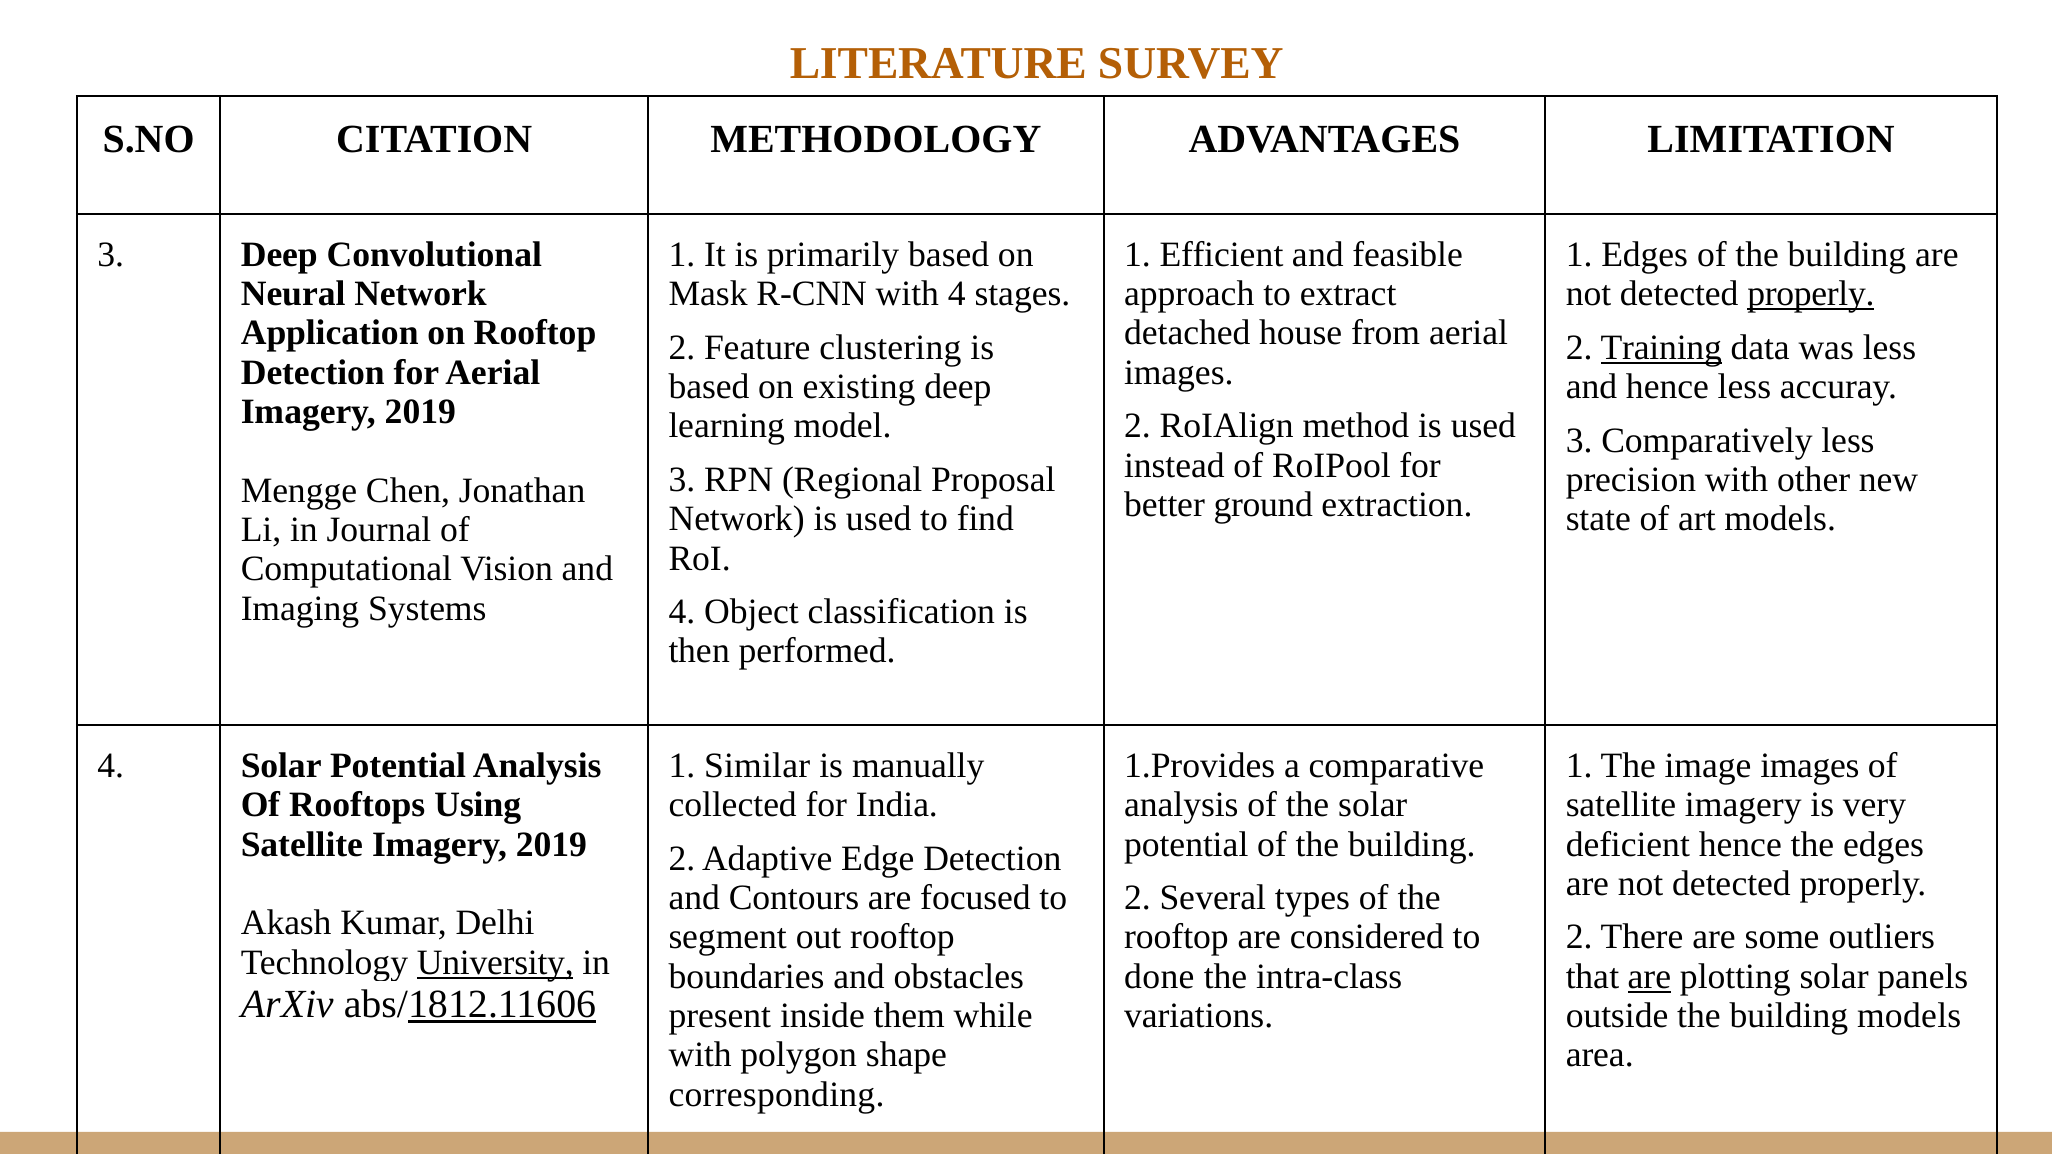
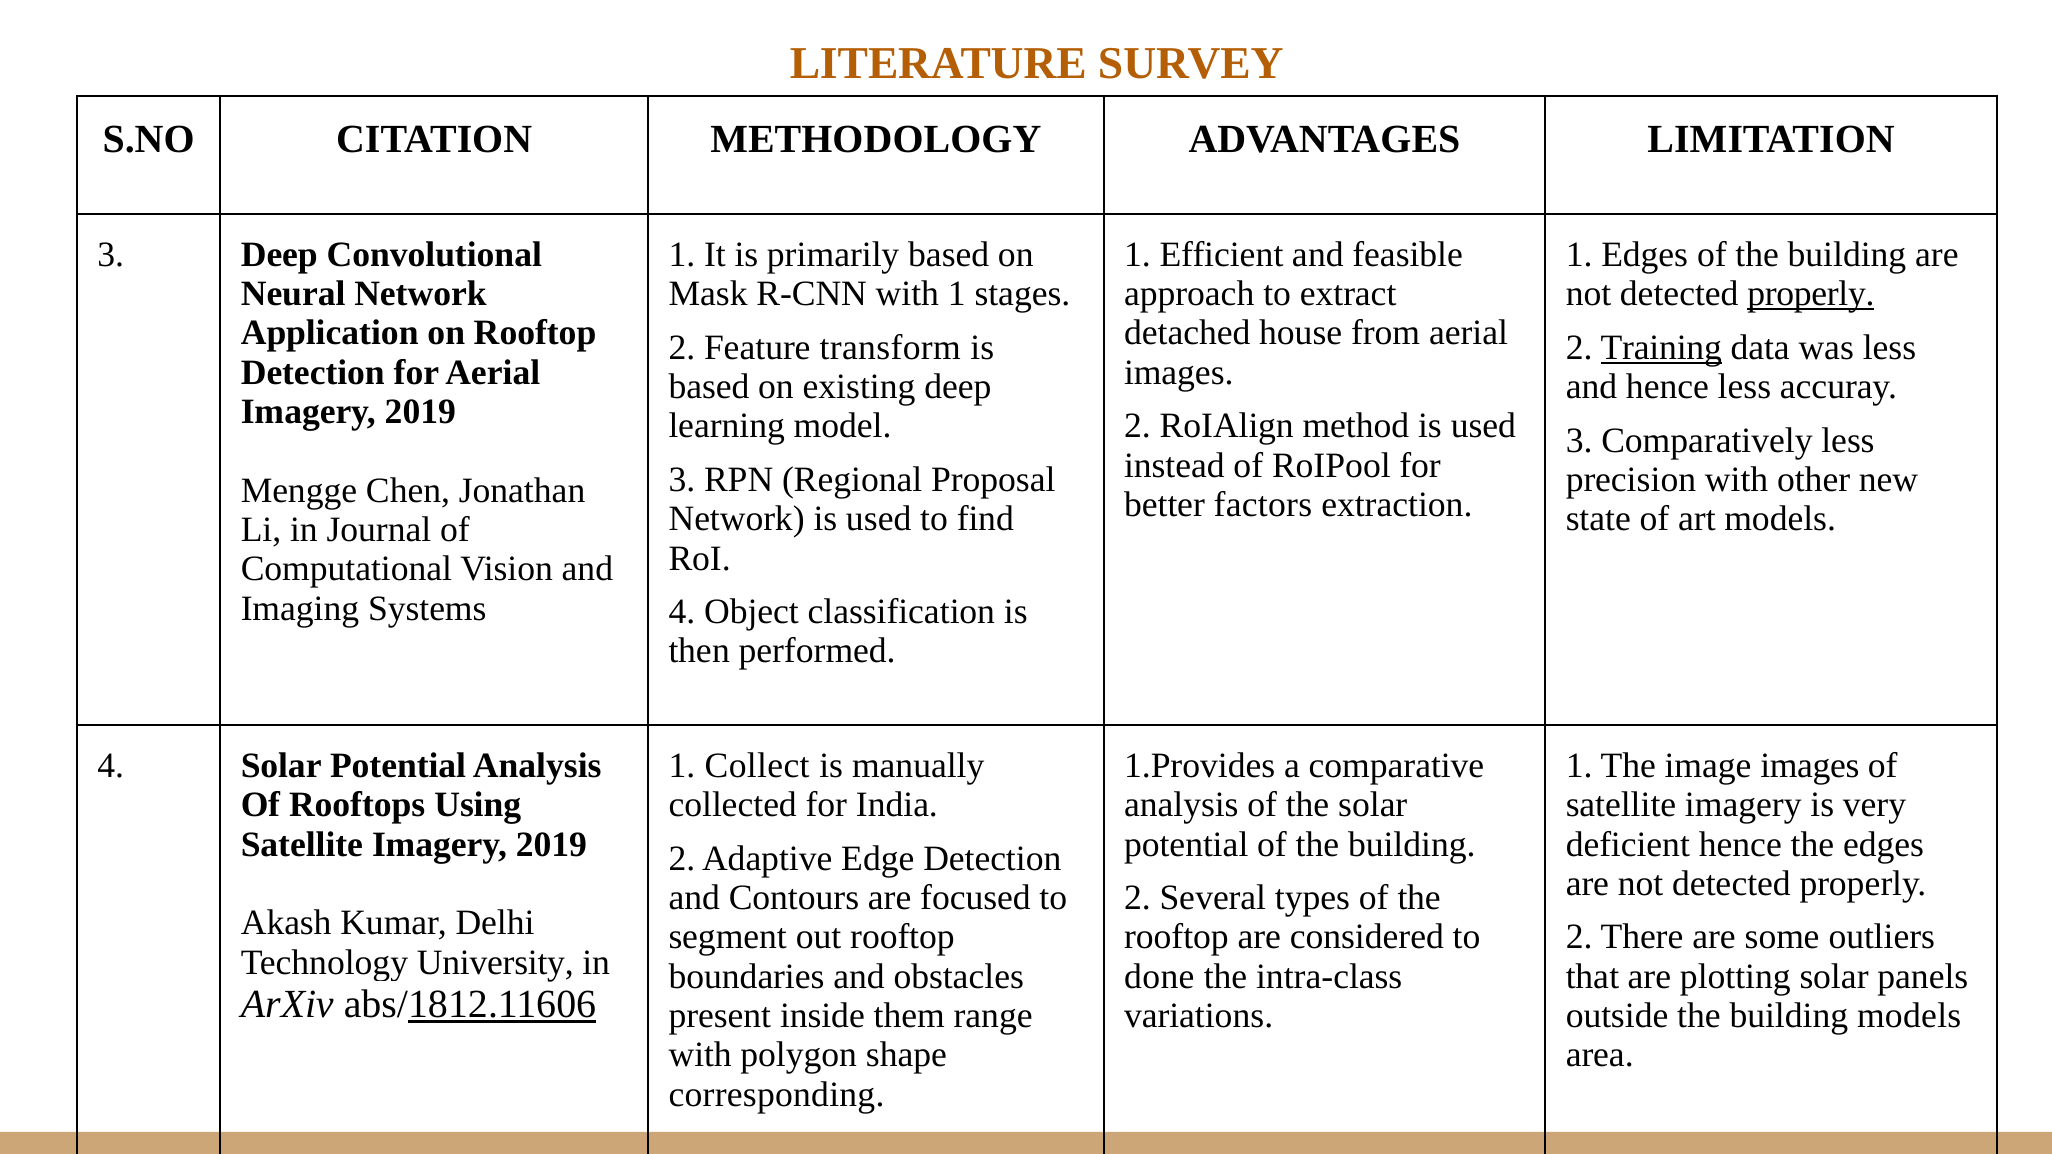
with 4: 4 -> 1 (957, 294)
clustering: clustering -> transform (890, 348)
ground: ground -> factors (1263, 505)
Similar: Similar -> Collect (757, 766)
University underline: present -> none (495, 963)
are underline: present -> none (1649, 977)
while: while -> range (993, 1016)
